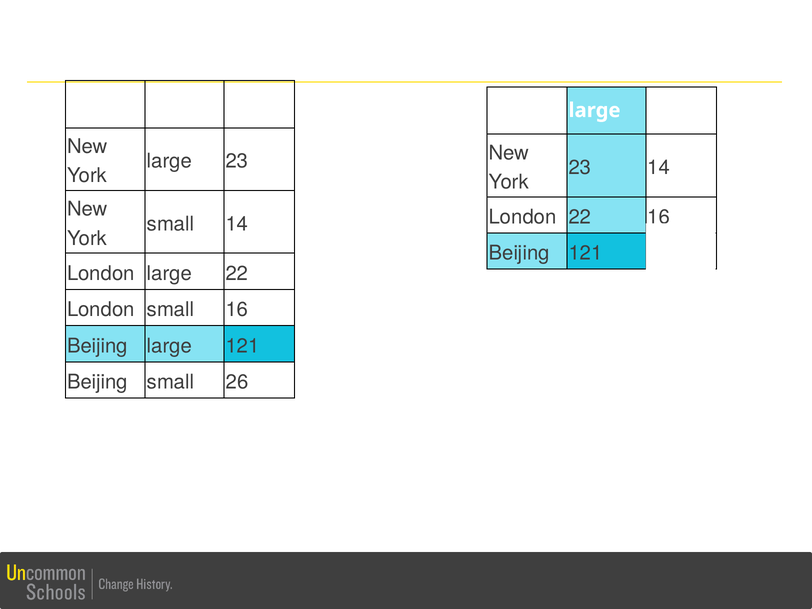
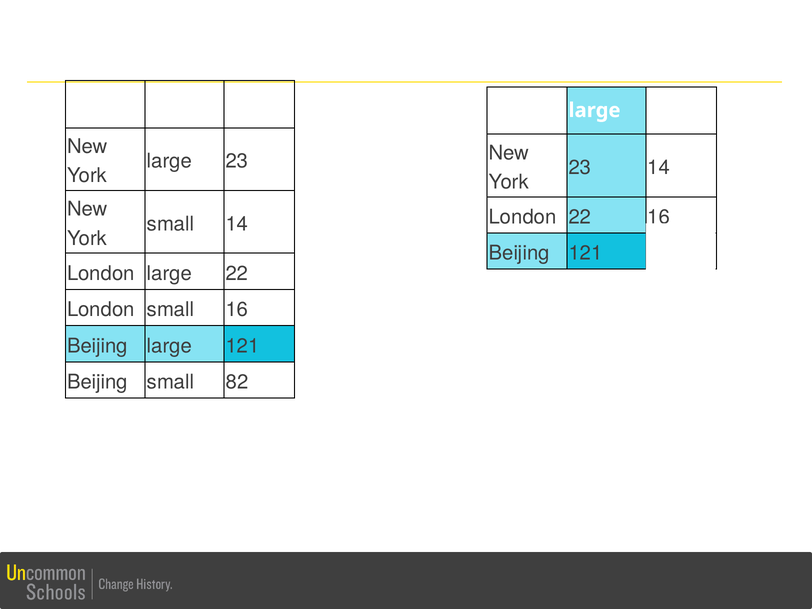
26: 26 -> 82 (237, 382)
